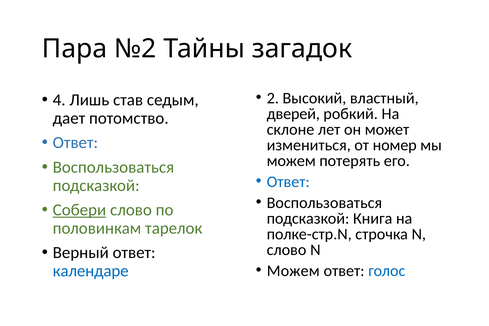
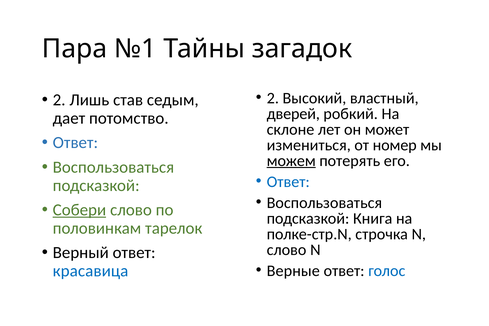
№2: №2 -> №1 (135, 49)
4: 4 -> 2 (59, 100)
можем underline: none -> present (291, 161)
Можем: Можем -> Верные (293, 271)
календаре: календаре -> красавица (91, 271)
